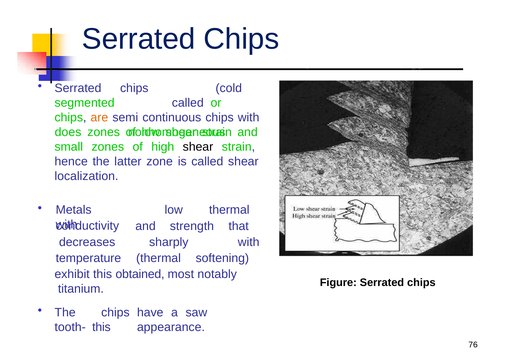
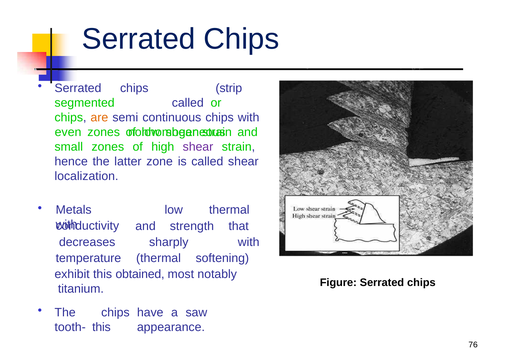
cold: cold -> strip (229, 88)
does: does -> even (68, 132)
shear colour: black -> purple (198, 147)
